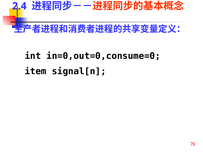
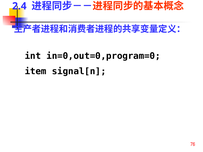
in=0,out=0,consume=0: in=0,out=0,consume=0 -> in=0,out=0,program=0 (103, 56)
